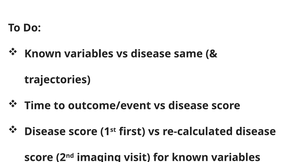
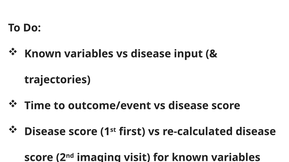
same: same -> input (188, 54)
